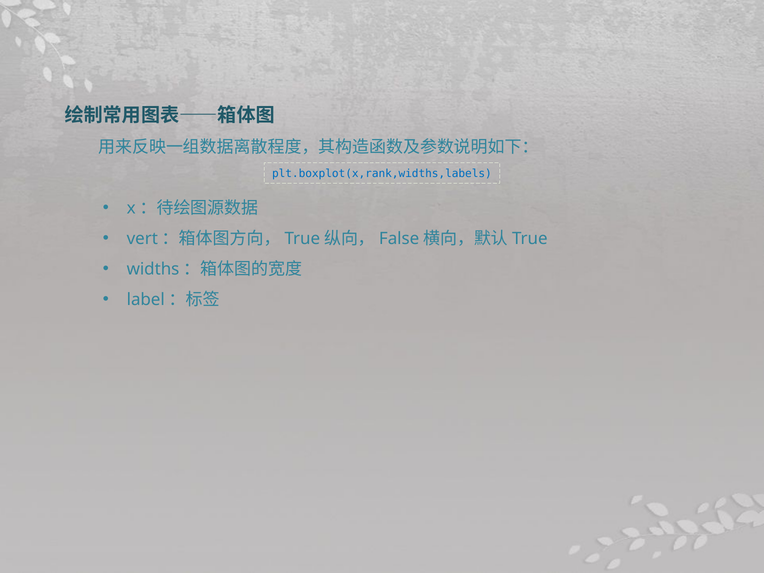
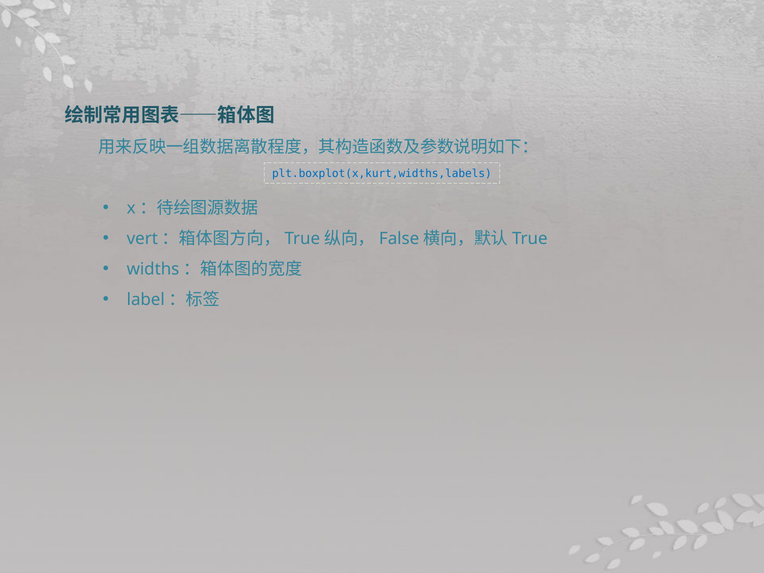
plt.boxplot(x,rank,widths,labels: plt.boxplot(x,rank,widths,labels -> plt.boxplot(x,kurt,widths,labels (382, 174)
